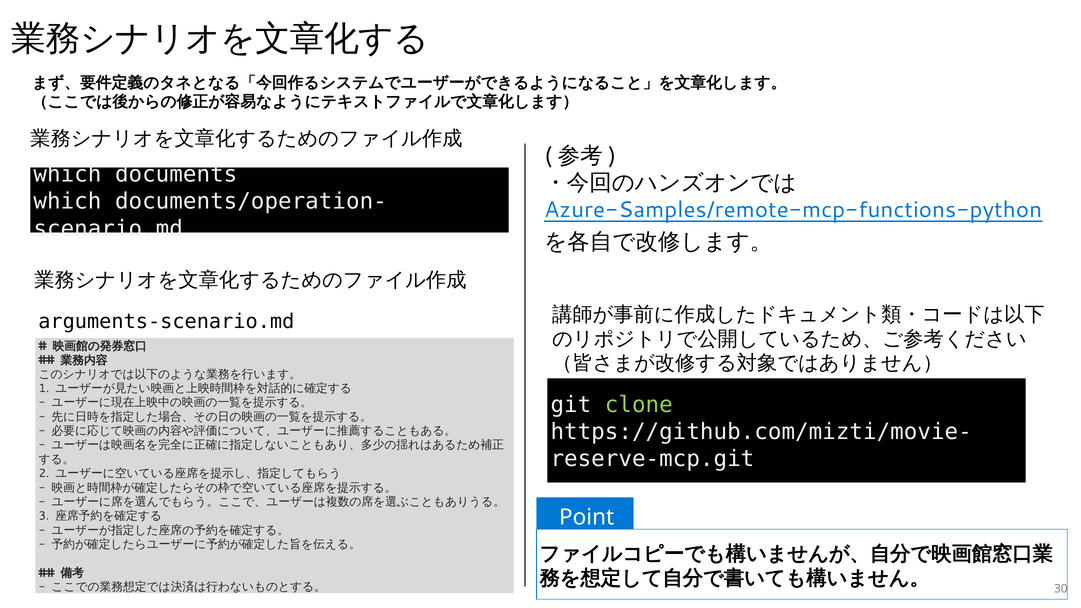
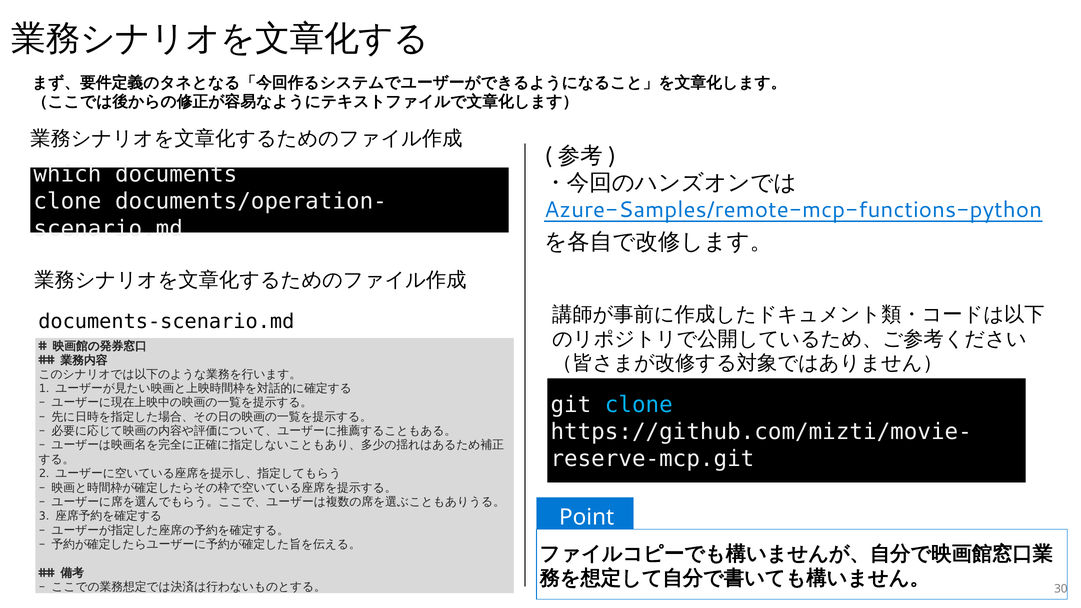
which: which -> clone (67, 202)
arguments-scenario.md: arguments-scenario.md -> documents-scenario.md (166, 322)
clone colour: light green -> light blue (639, 405)
